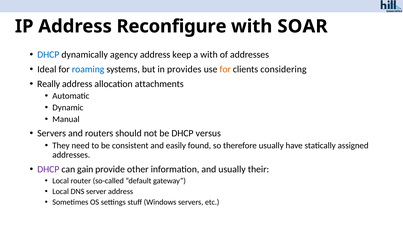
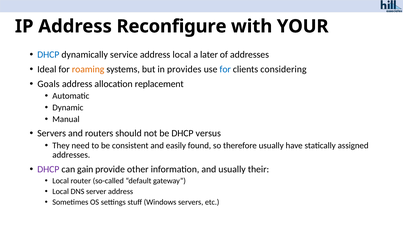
SOAR: SOAR -> YOUR (303, 26)
agency: agency -> service (124, 54)
address keep: keep -> local (182, 54)
a with: with -> later (209, 54)
roaming colour: blue -> orange (88, 69)
for colour: orange -> blue (225, 69)
Really: Really -> Goals (49, 84)
attachments: attachments -> replacement (159, 84)
